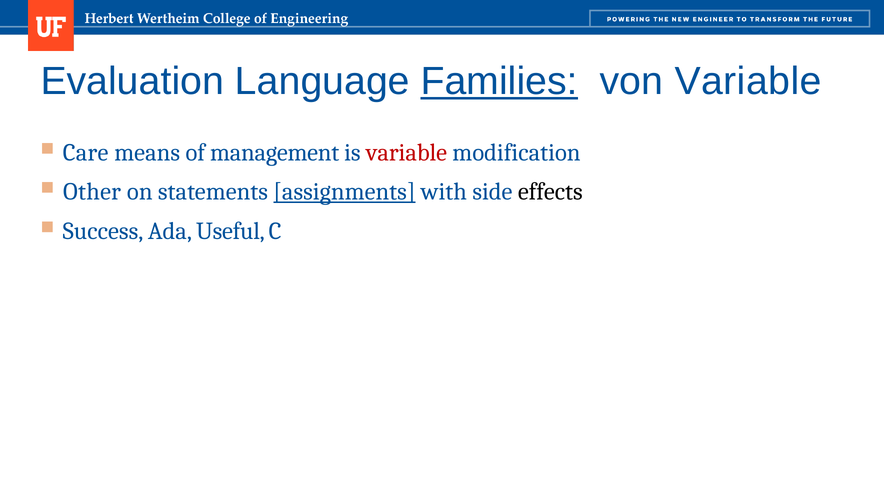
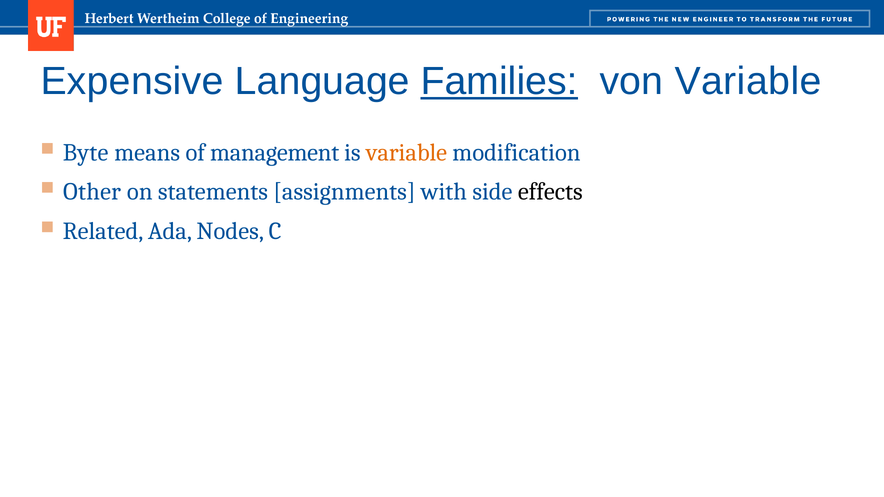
Evaluation: Evaluation -> Expensive (132, 81)
Care: Care -> Byte (86, 153)
variable colour: red -> orange (406, 153)
assignments underline: present -> none (344, 192)
Success: Success -> Related (103, 231)
Useful: Useful -> Nodes (230, 231)
